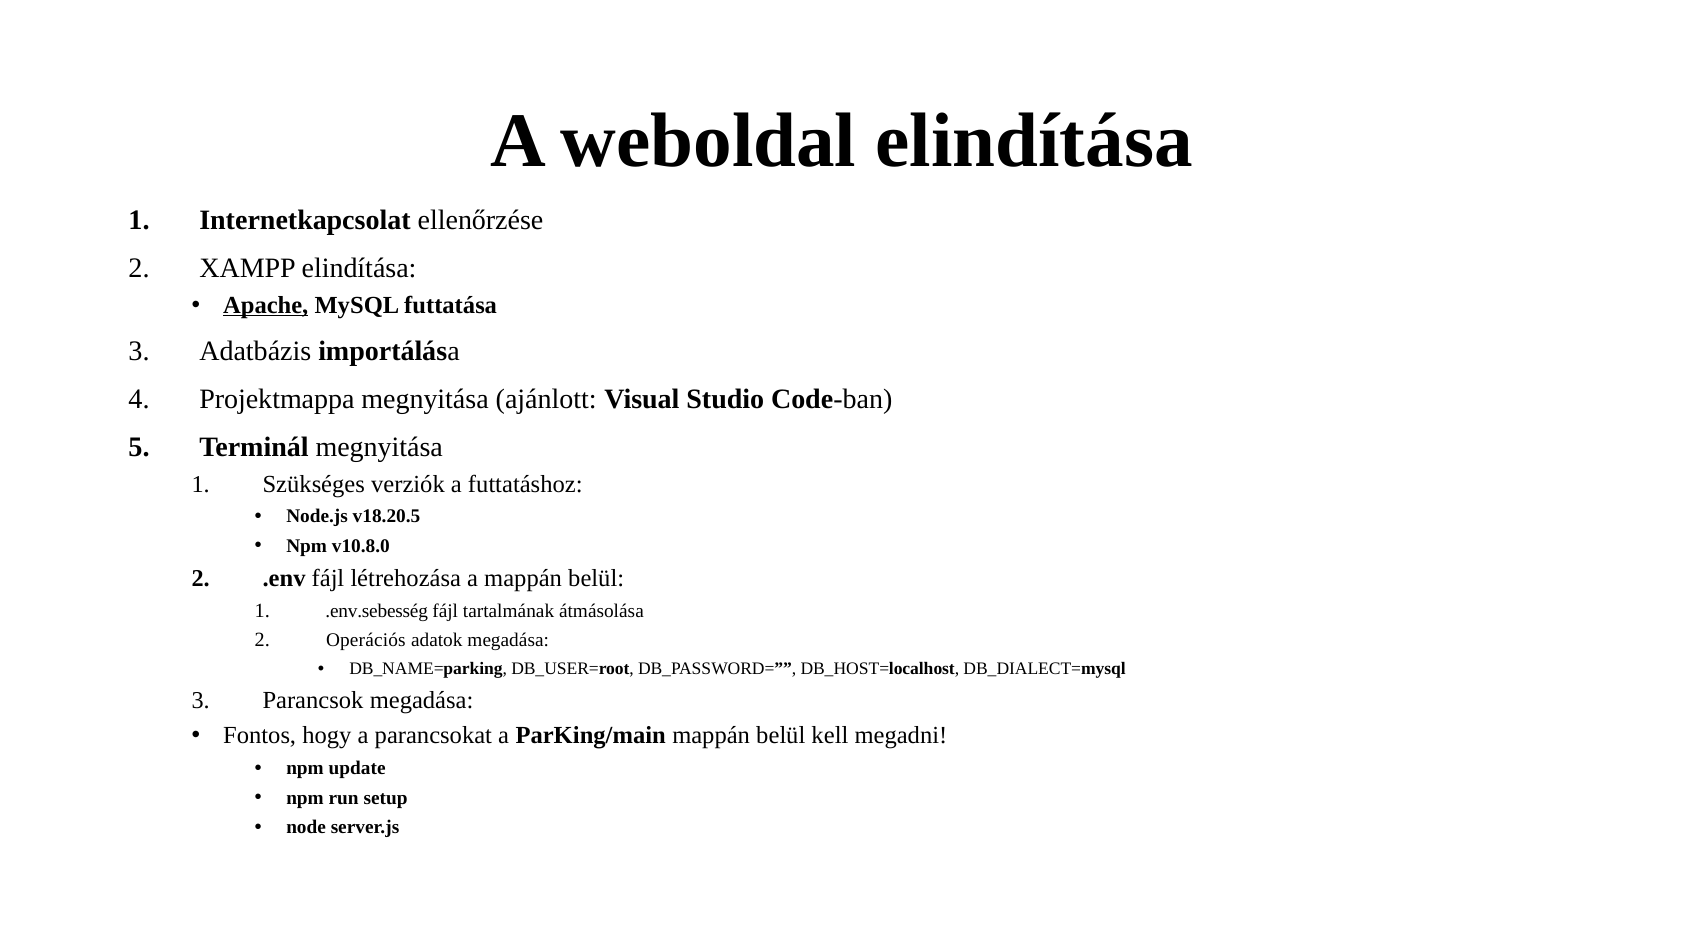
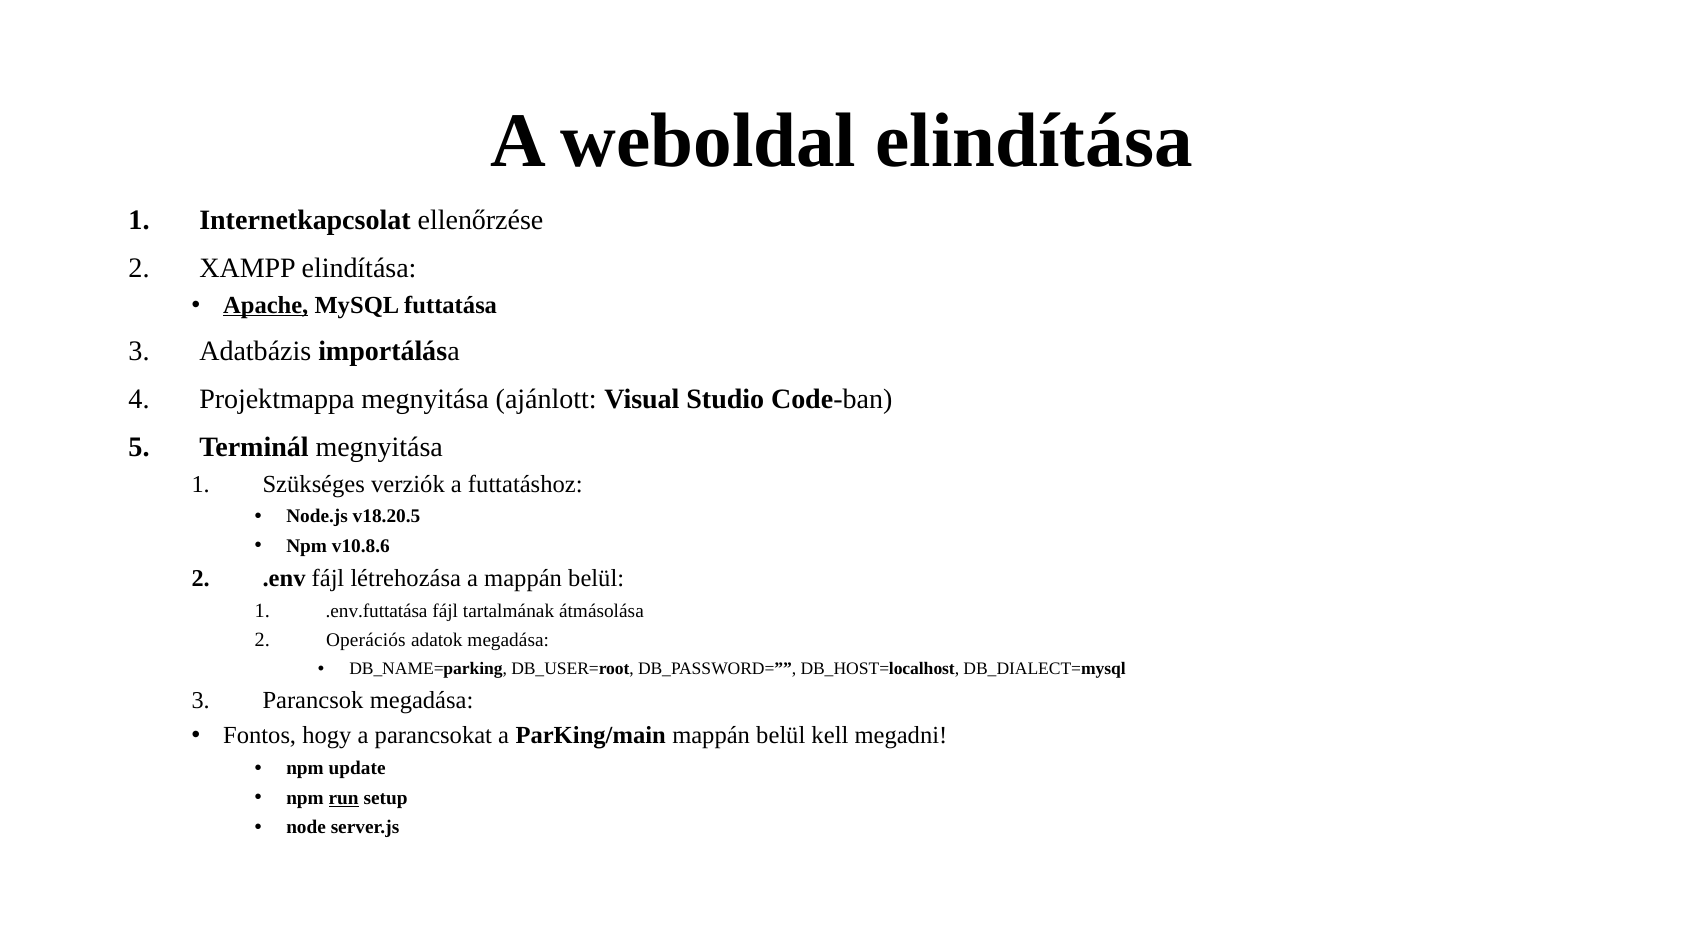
v10.8.0: v10.8.0 -> v10.8.6 (361, 546)
.env.sebesség: .env.sebesség -> .env.futtatása (377, 611)
run underline: none -> present (344, 798)
